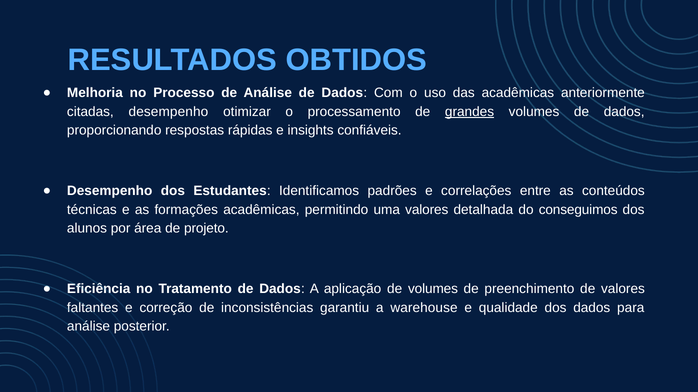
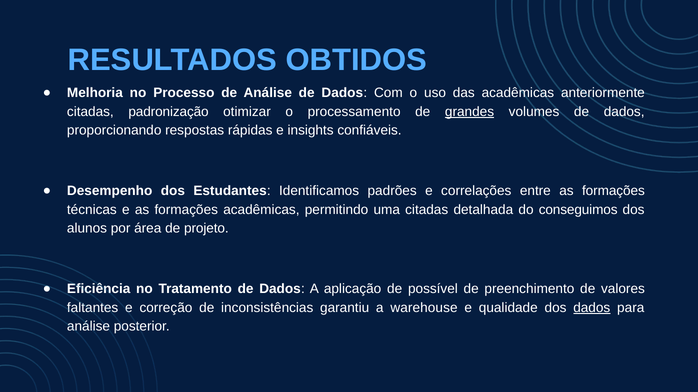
citadas desempenho: desempenho -> padronização (169, 112)
entre as conteúdos: conteúdos -> formações (613, 191)
uma valores: valores -> citadas (427, 210)
de volumes: volumes -> possível (433, 289)
dados underline: none -> present (592, 308)
